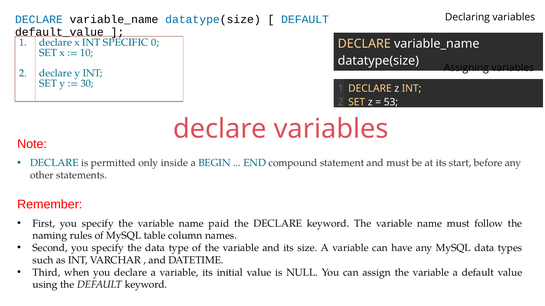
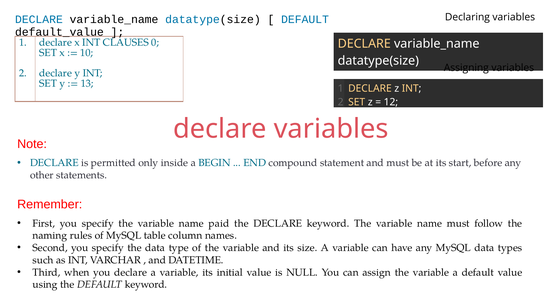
SPECIFIC: SPECIFIC -> CLAUSES (126, 42)
30: 30 -> 13 (87, 84)
53: 53 -> 12 (391, 102)
